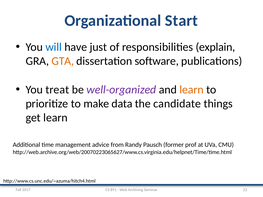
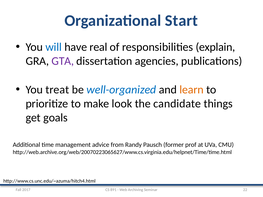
just: just -> real (98, 47)
GTA colour: orange -> purple (63, 61)
software: software -> agencies (157, 61)
well-organized colour: purple -> blue (121, 90)
data: data -> look (122, 104)
get learn: learn -> goals (56, 118)
